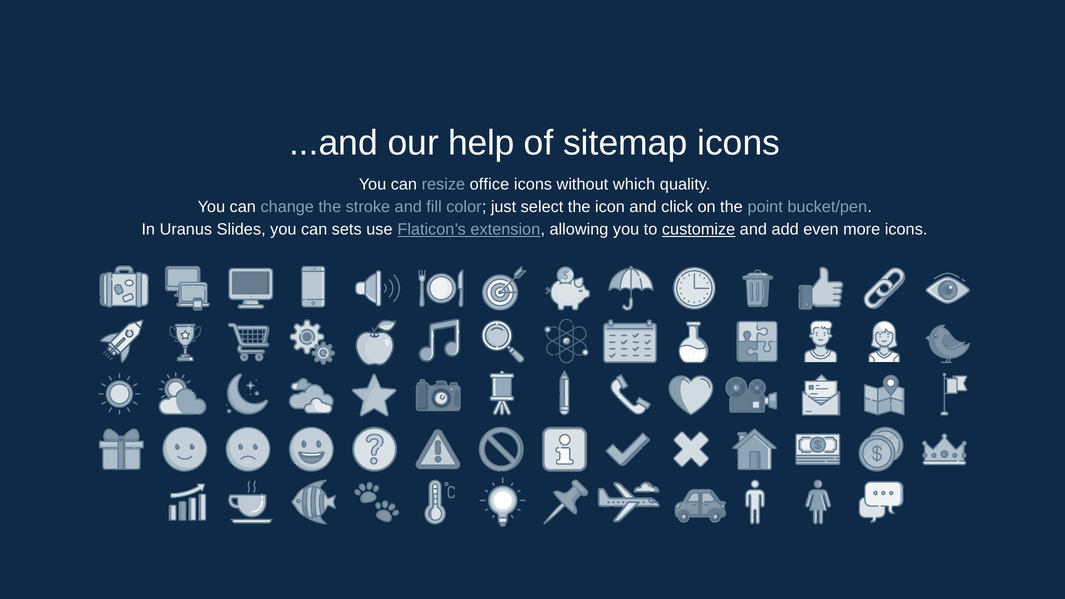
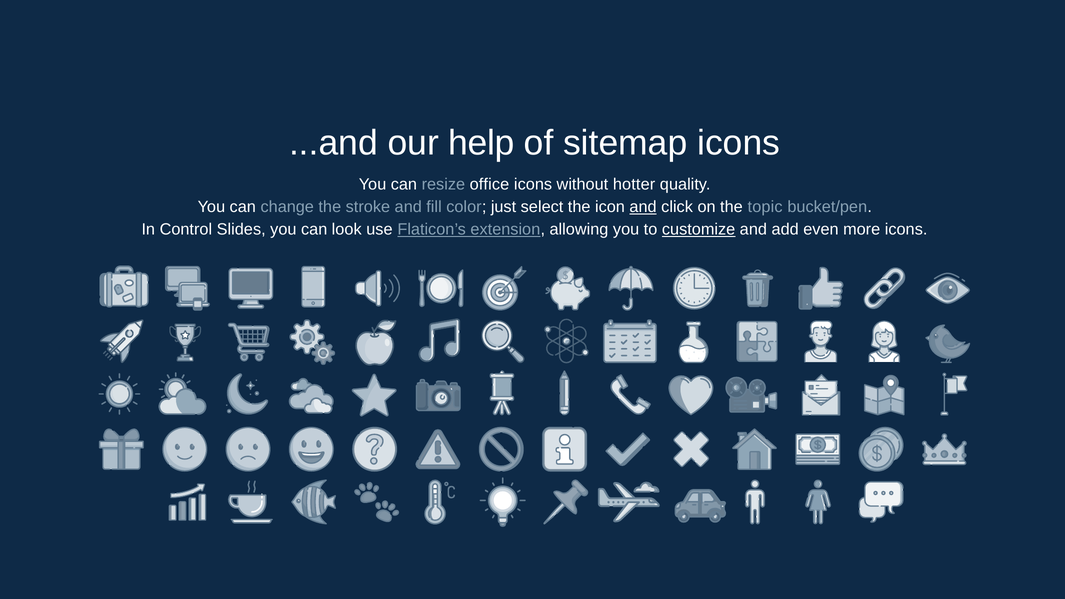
which: which -> hotter (634, 185)
and underline: none -> present (643, 207)
point: point -> topic (765, 207)
Uranus: Uranus -> Control (186, 229)
sets: sets -> look (347, 229)
